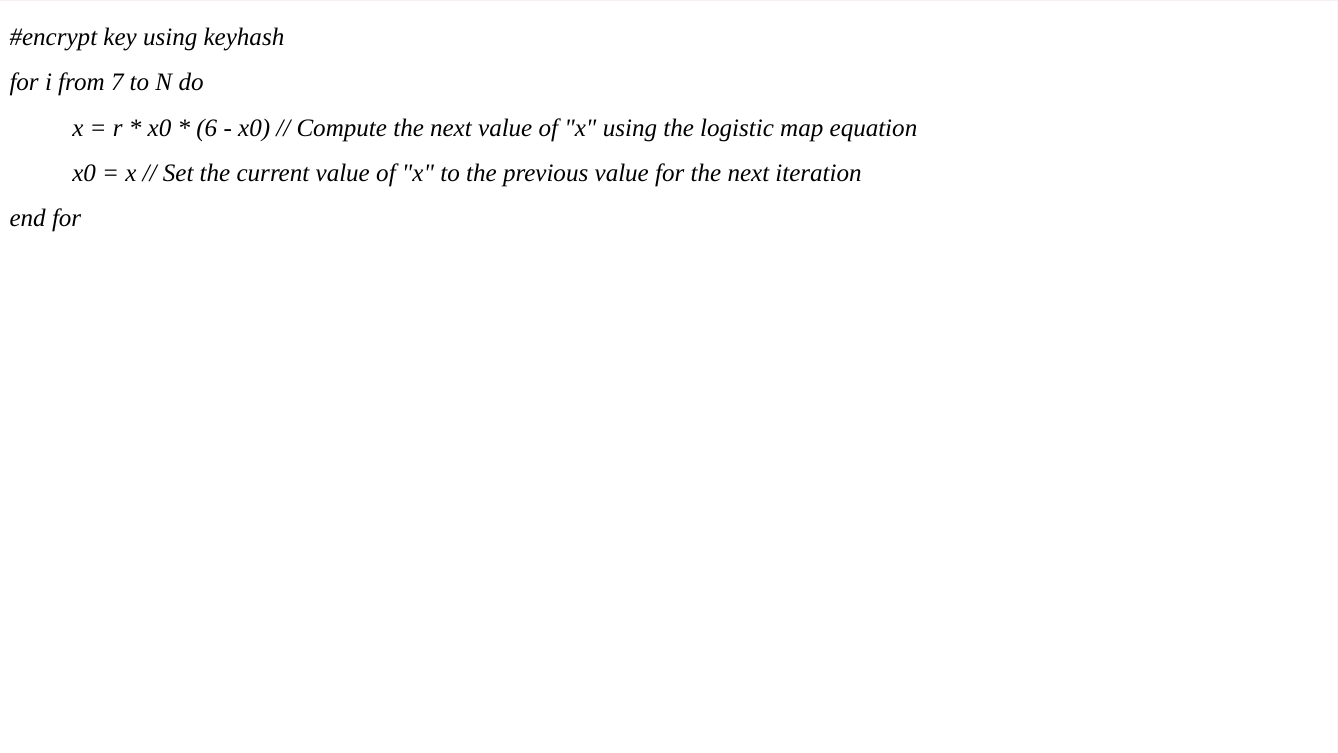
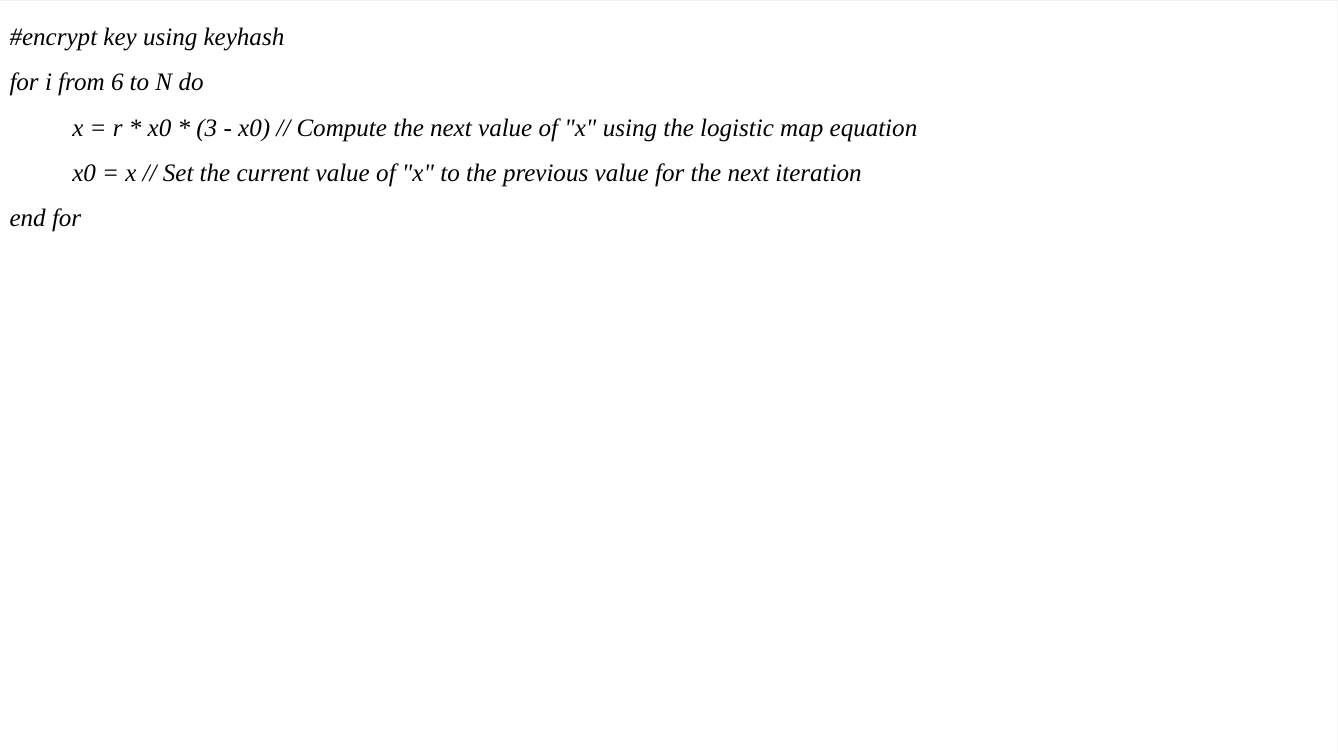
7: 7 -> 6 (117, 83)
6: 6 -> 3 (207, 128)
